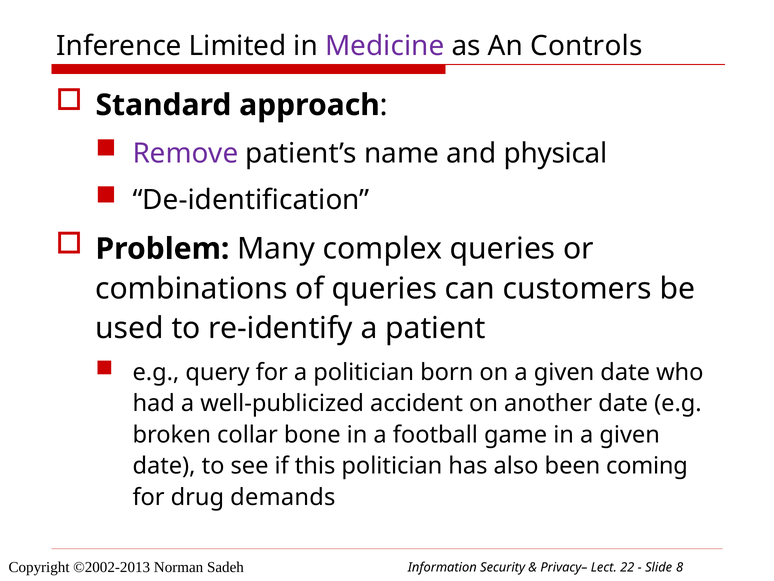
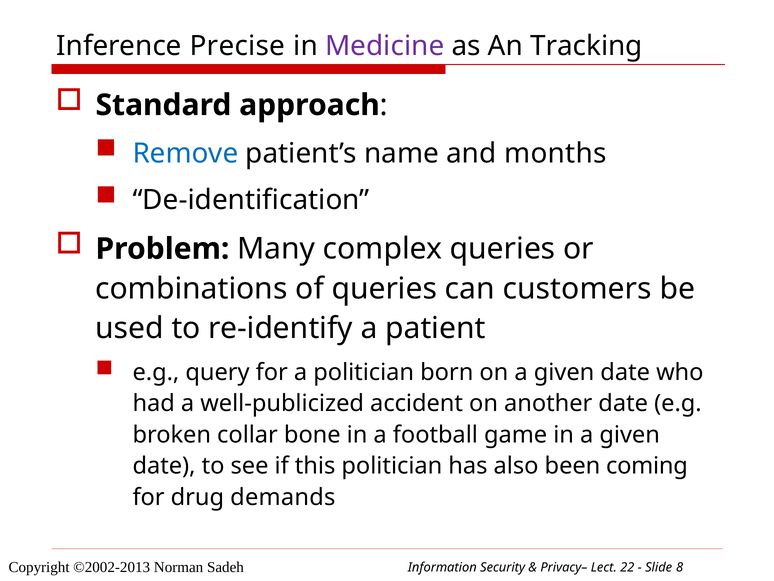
Limited: Limited -> Precise (237, 46)
Controls: Controls -> Tracking (586, 46)
Remove colour: purple -> blue (185, 153)
physical: physical -> months (555, 153)
